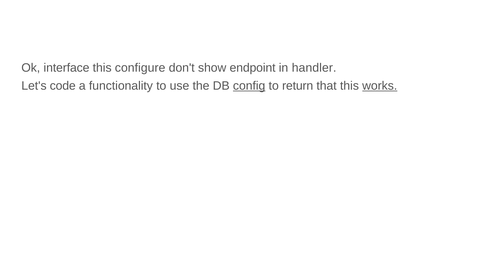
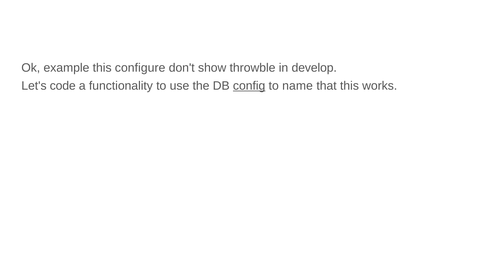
interface: interface -> example (66, 68)
endpoint: endpoint -> throwble (253, 68)
handler: handler -> develop (314, 68)
return: return -> name (298, 86)
works underline: present -> none (380, 86)
